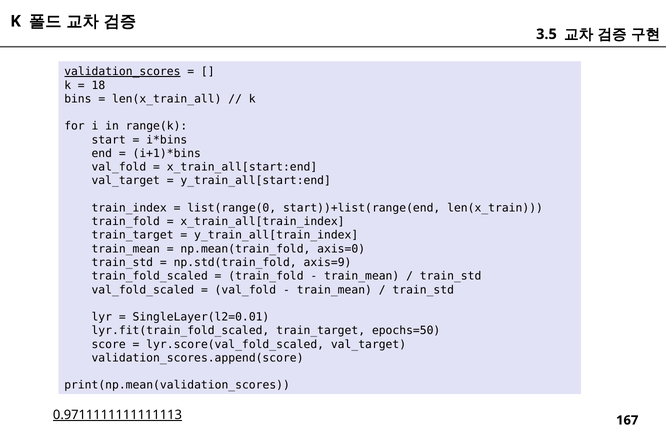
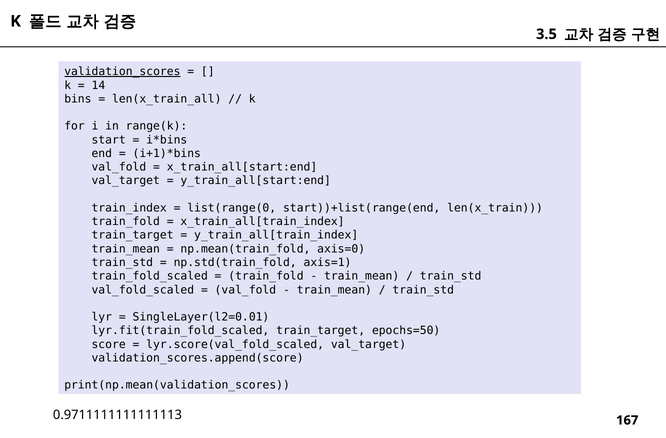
18: 18 -> 14 (98, 85)
axis=9: axis=9 -> axis=1 (327, 262)
0.9711111111111113 underline: present -> none (117, 414)
